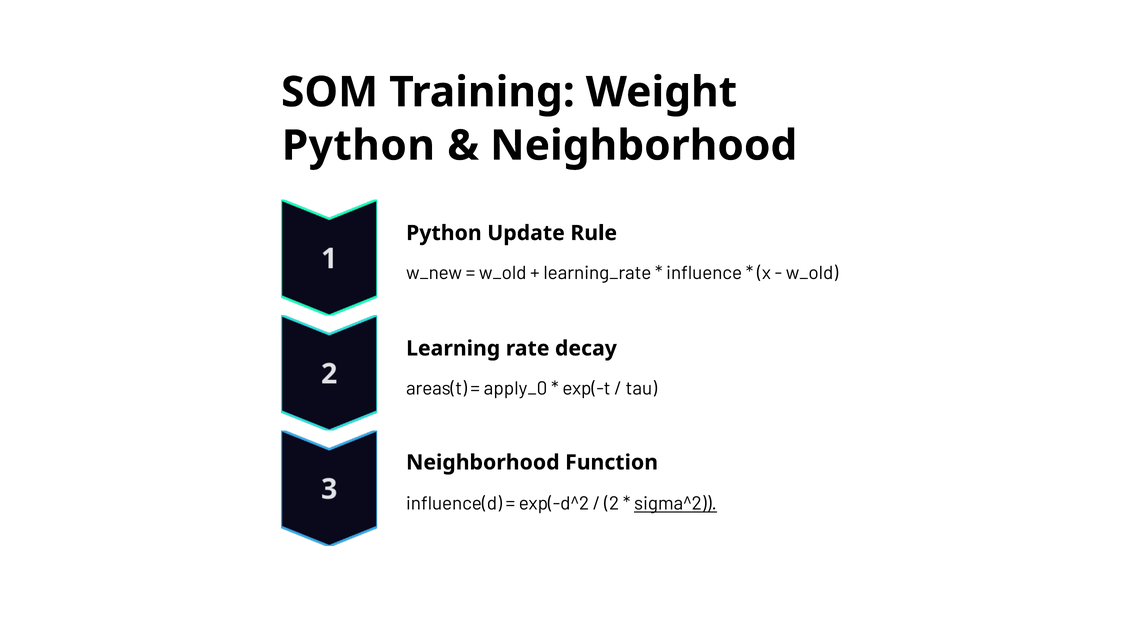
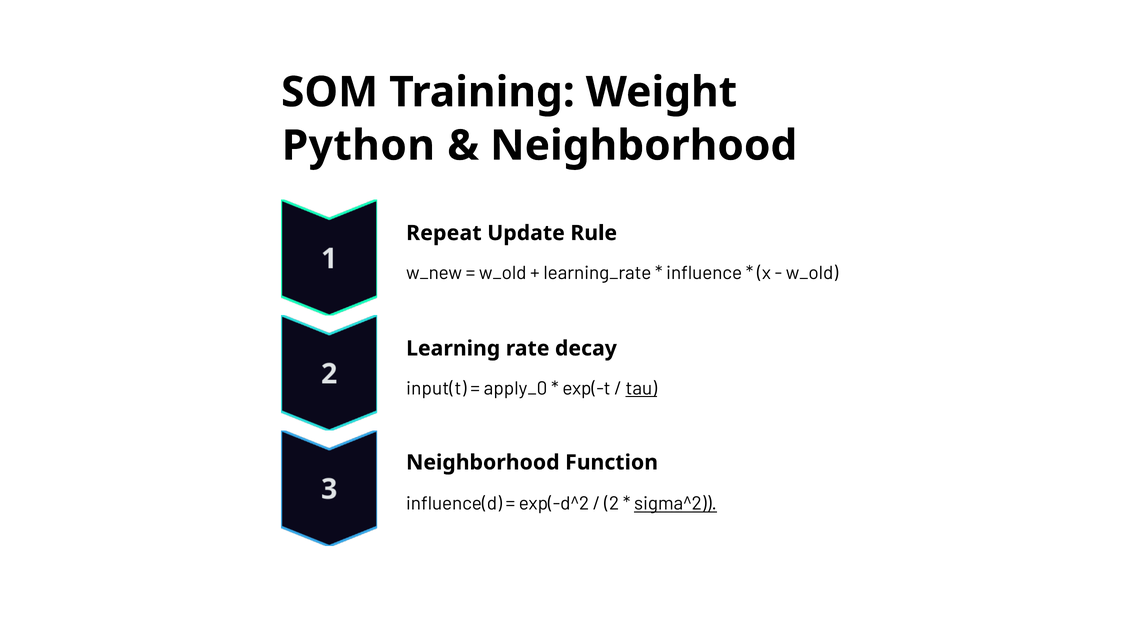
Python: Python -> Repeat (444, 233)
areas(t: areas(t -> input(t (436, 389)
tau underline: none -> present (641, 389)
